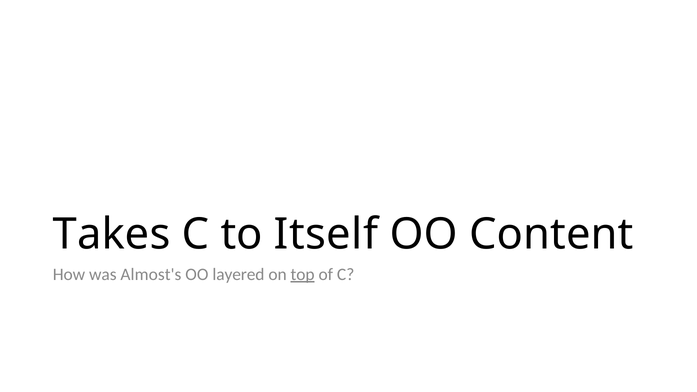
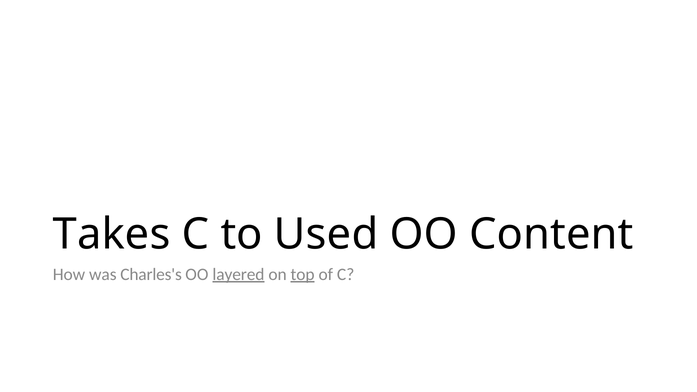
Itself: Itself -> Used (326, 234)
Almost's: Almost's -> Charles's (151, 274)
layered underline: none -> present (238, 274)
